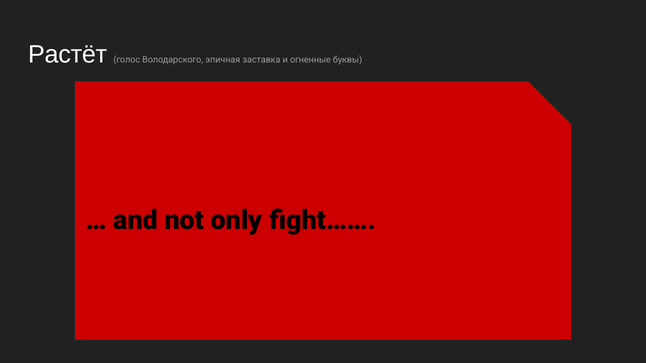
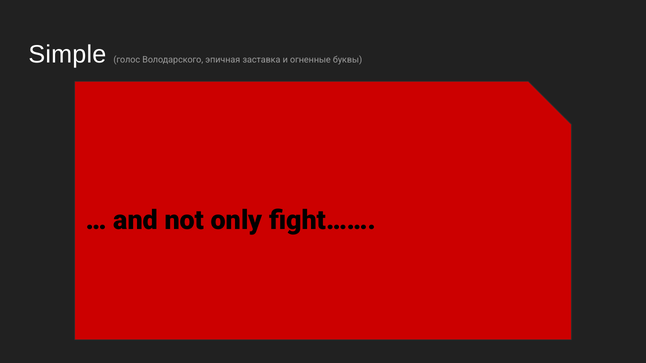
Растёт: Растёт -> Simple (67, 55)
